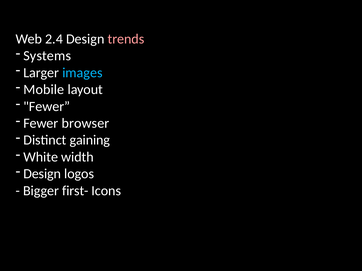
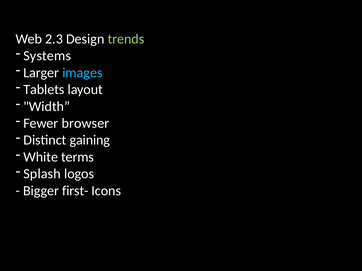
2.4: 2.4 -> 2.3 (54, 39)
trends colour: pink -> light green (126, 39)
Mobile: Mobile -> Tablets (44, 90)
Fewer: Fewer -> Width (47, 107)
width: width -> terms (78, 157)
Design: Design -> Splash (42, 174)
